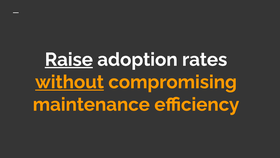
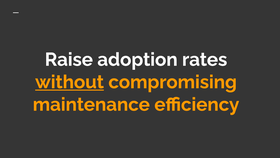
Raise underline: present -> none (69, 59)
